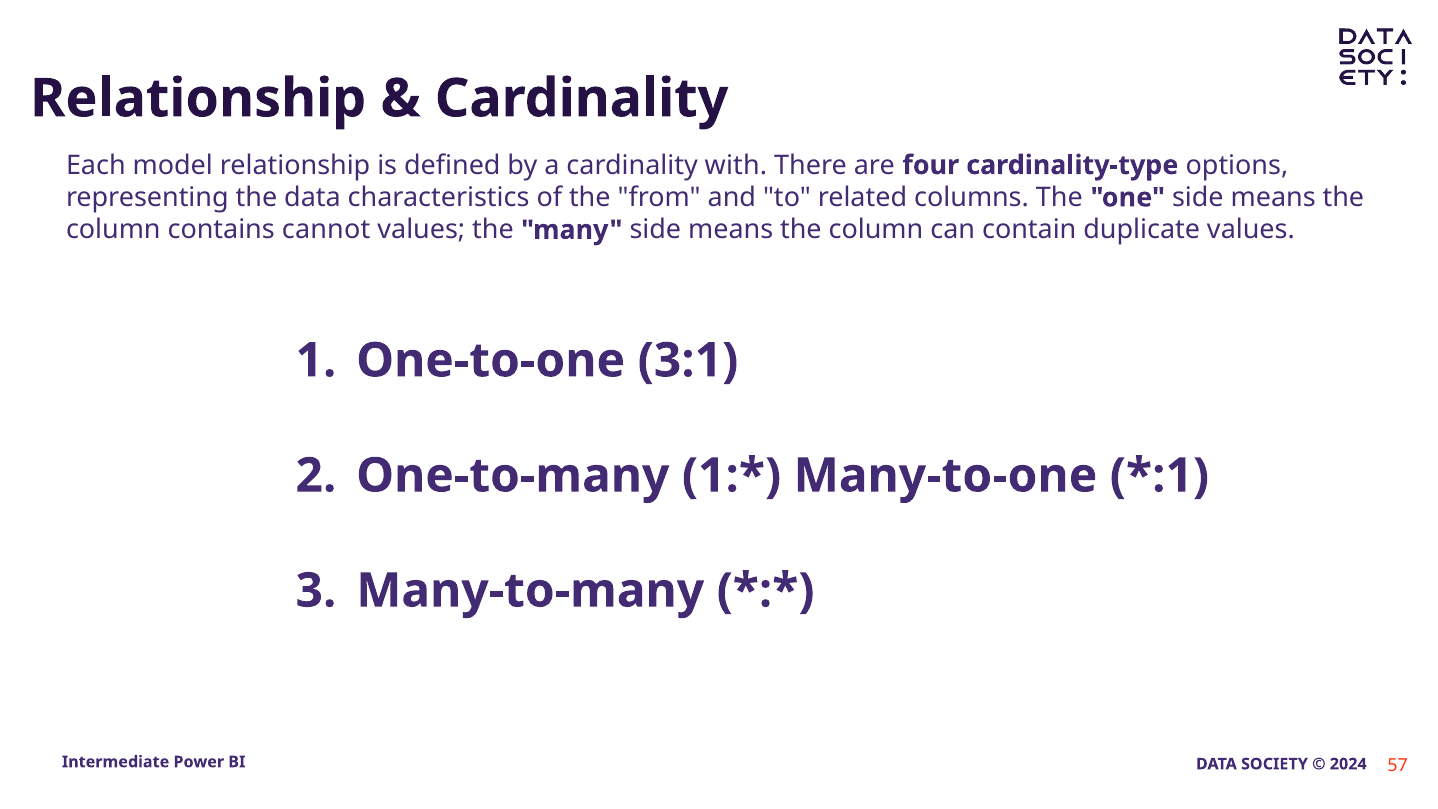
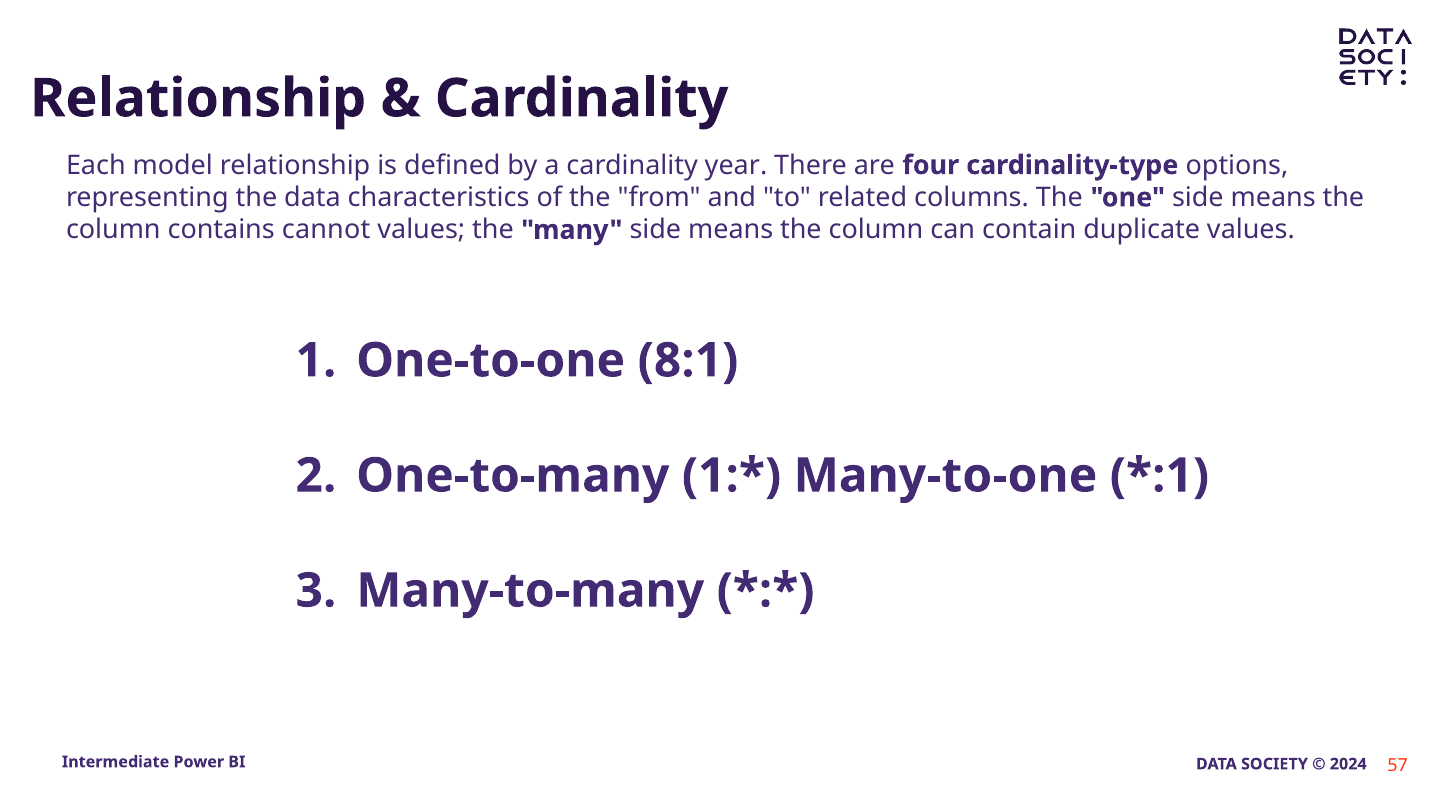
with: with -> year (736, 165)
3:1: 3:1 -> 8:1 (688, 361)
